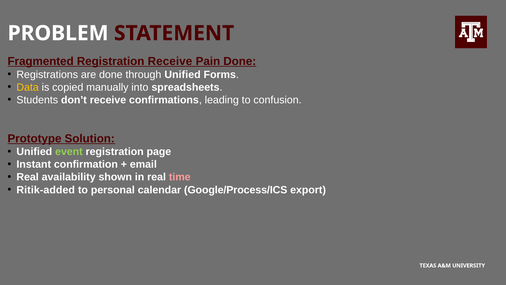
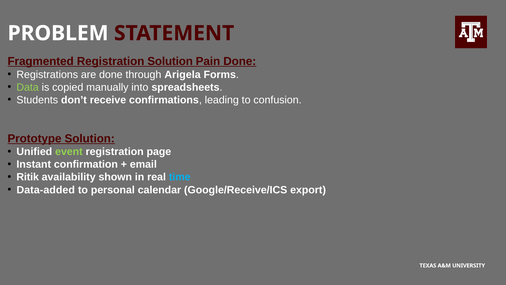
Registration Receive: Receive -> Solution (170, 61)
through Unified: Unified -> Arigela (183, 74)
Data colour: yellow -> light green (28, 87)
Real: Real -> Ritik (28, 177)
time colour: pink -> light blue (180, 177)
Ritik-added: Ritik-added -> Data-added (46, 190)
Google/Process/ICS: Google/Process/ICS -> Google/Receive/ICS (236, 190)
